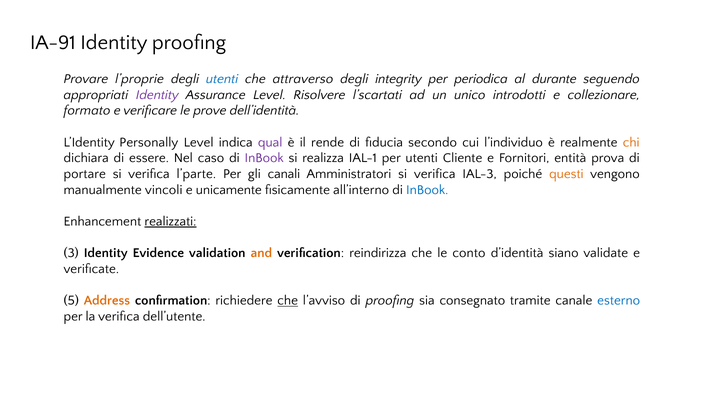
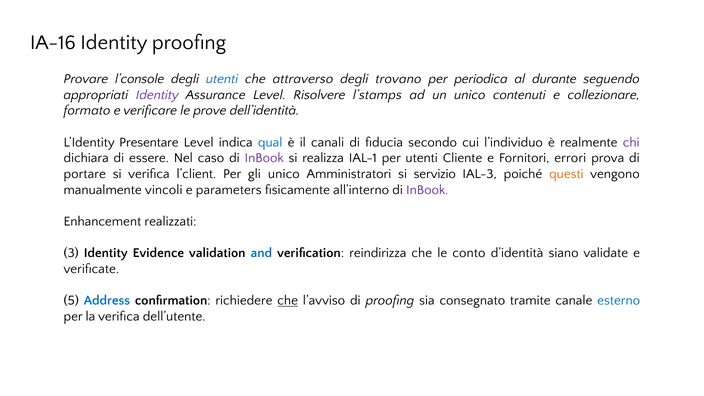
IA-91: IA-91 -> IA-16 (53, 43)
l’proprie: l’proprie -> l’console (140, 79)
integrity: integrity -> trovano (399, 79)
l’scartati: l’scartati -> l’stamps (377, 95)
introdotti: introdotti -> contenuti (519, 95)
Personally: Personally -> Presentare (149, 142)
qual colour: purple -> blue (270, 142)
rende: rende -> canali (328, 142)
chi colour: orange -> purple (631, 142)
entità: entità -> errori (570, 158)
l’parte: l’parte -> l’client (196, 174)
gli canali: canali -> unico (284, 174)
Amministratori si verifica: verifica -> servizio (435, 174)
unicamente: unicamente -> parameters (229, 190)
InBook colour: blue -> purple (427, 190)
realizzati underline: present -> none (170, 221)
and colour: orange -> blue (261, 253)
Address colour: orange -> blue (107, 301)
